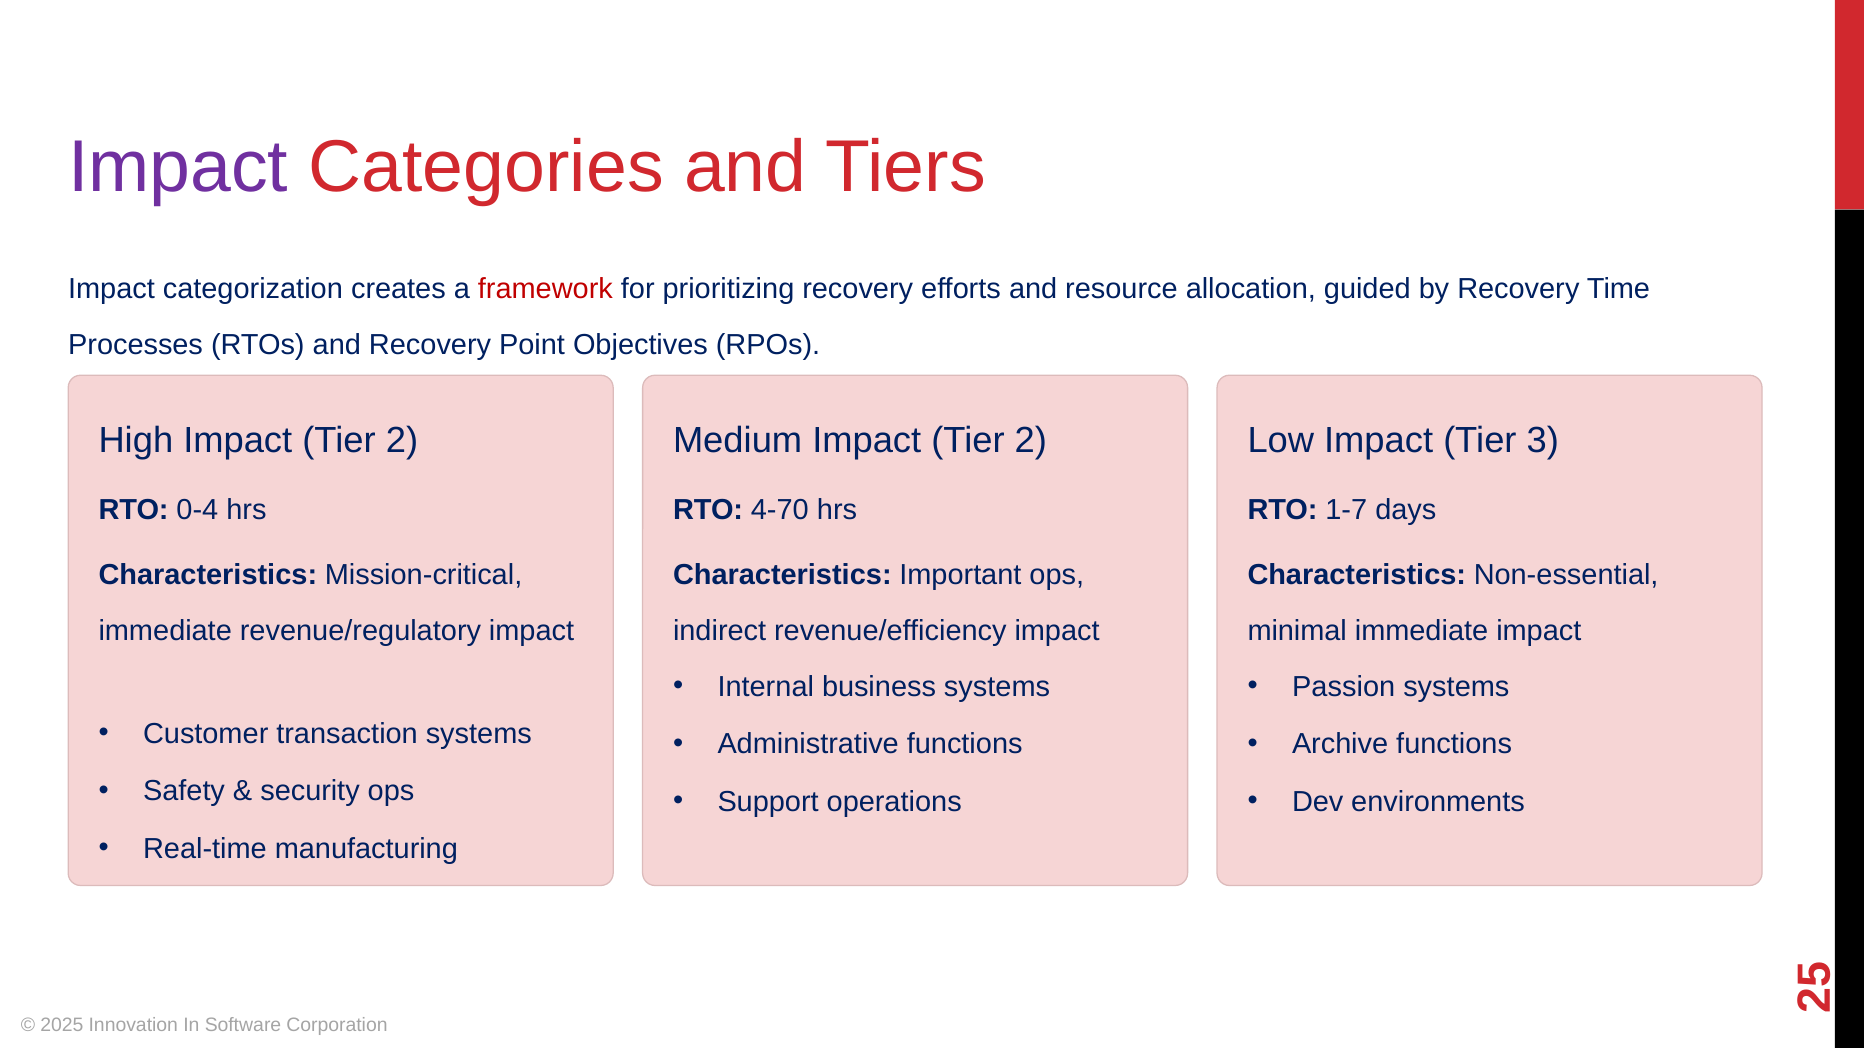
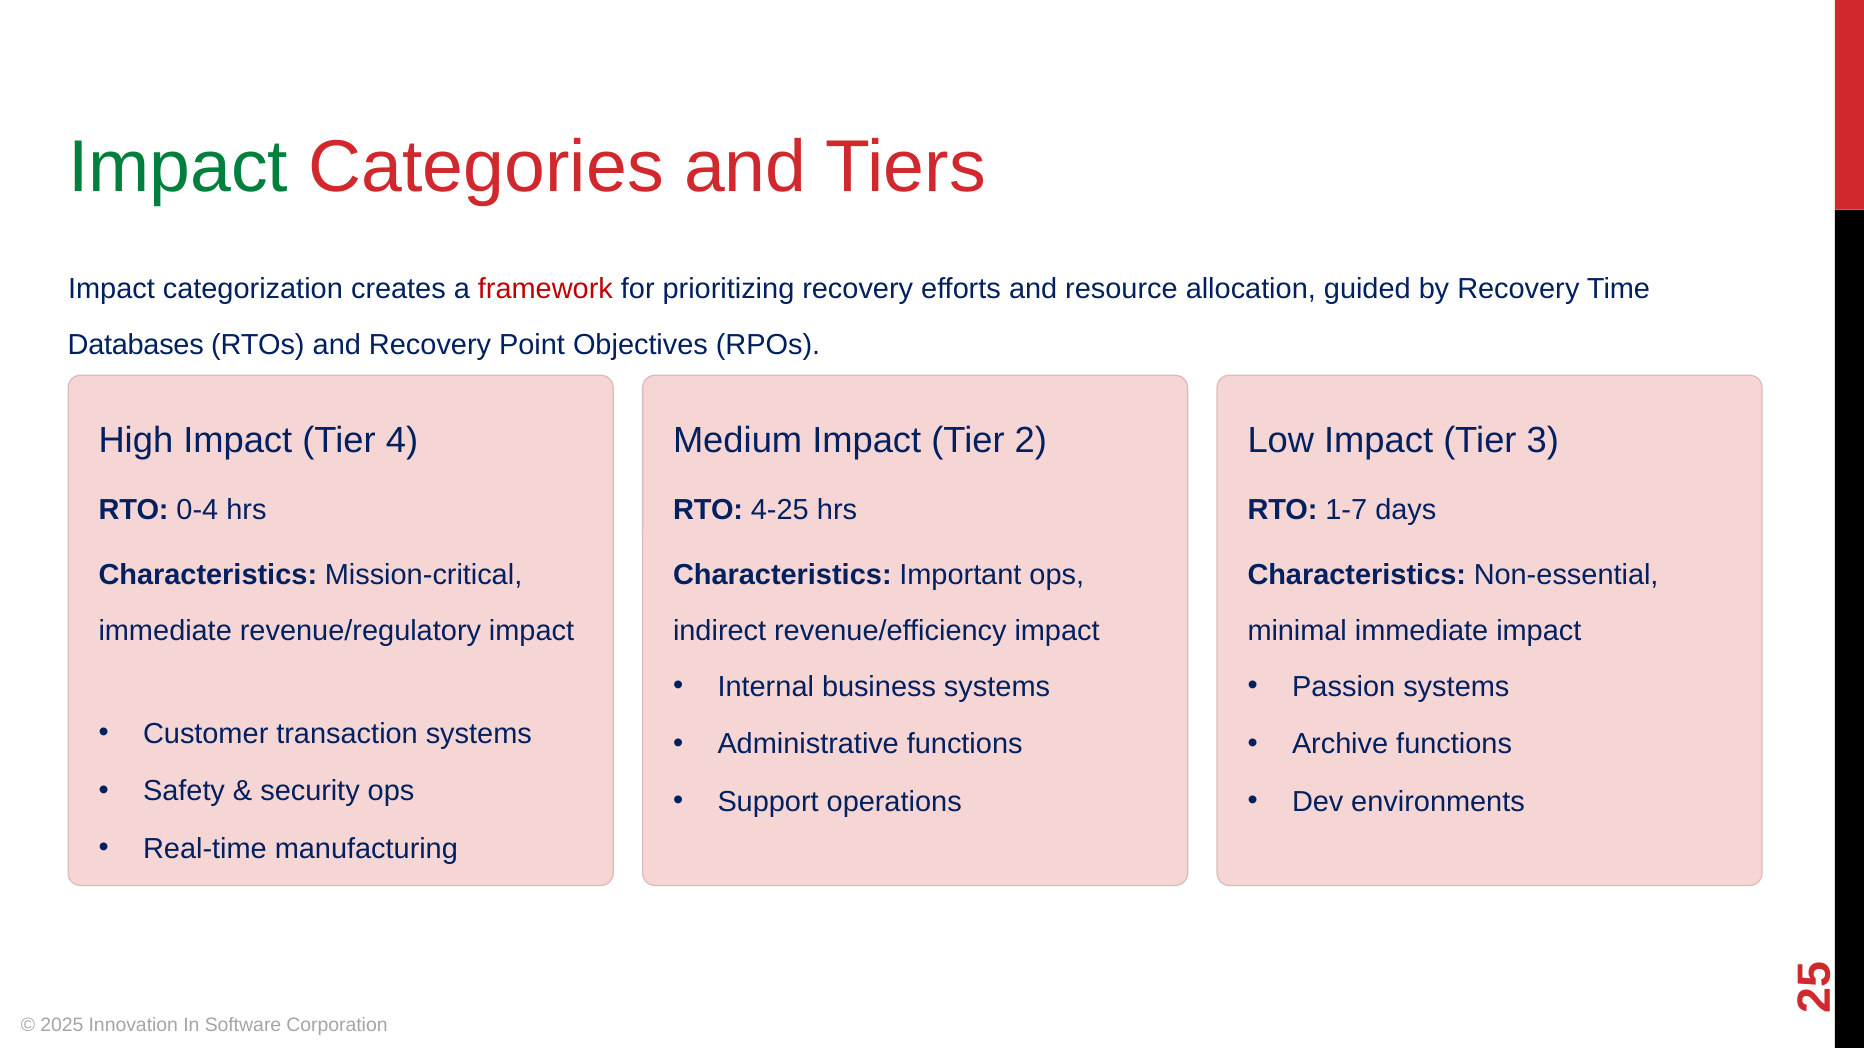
Impact colour: purple -> green (178, 167)
Processes: Processes -> Databases (136, 345)
High Impact Tier 2: 2 -> 4 (402, 441)
4-70: 4-70 -> 4-25 (780, 510)
